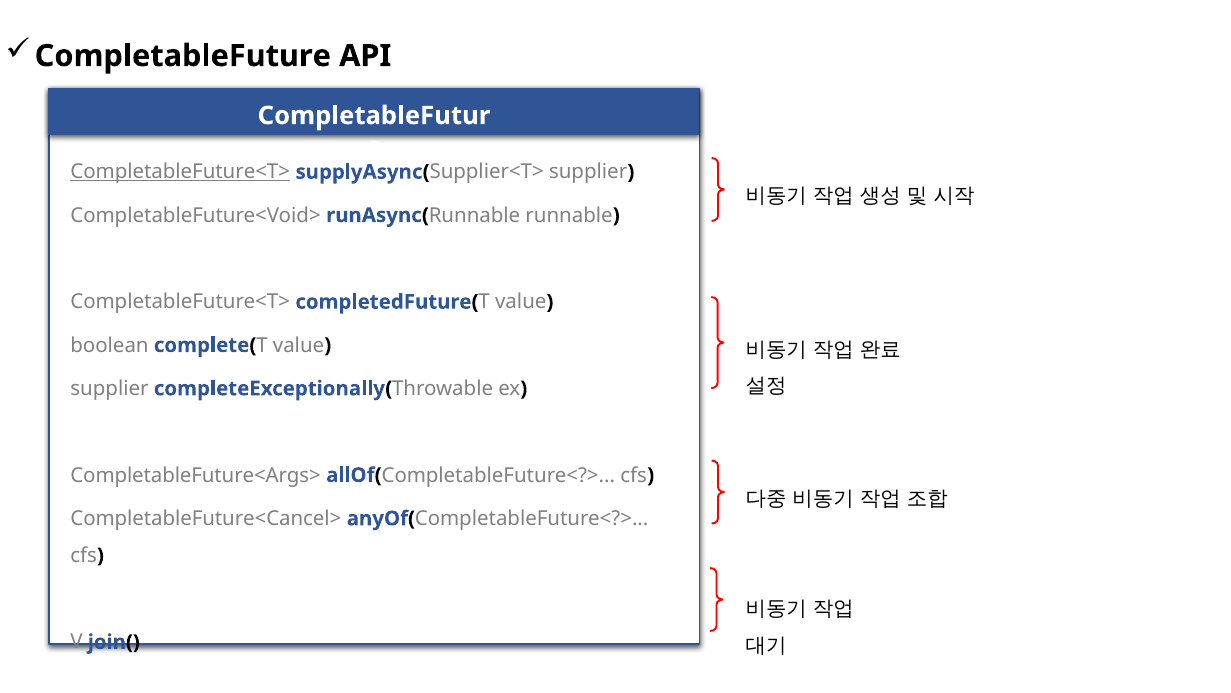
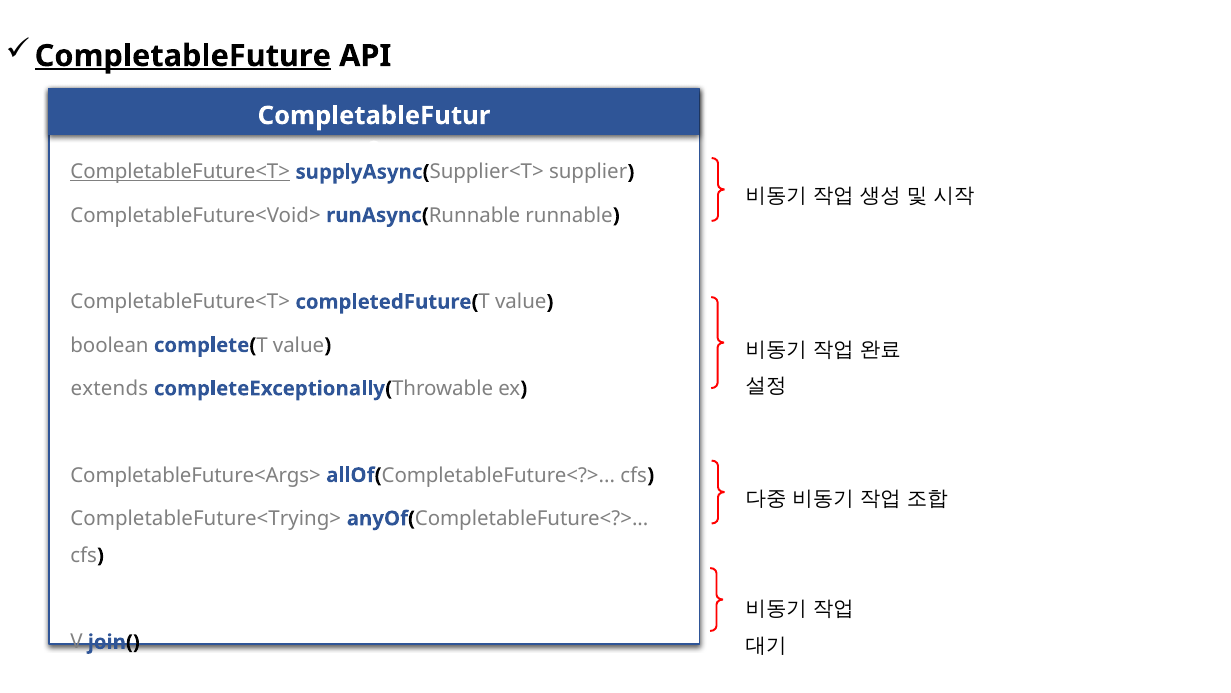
CompletableFuture underline: none -> present (183, 56)
supplier: supplier -> extends (109, 388)
CompletableFuture<Cancel>: CompletableFuture<Cancel> -> CompletableFuture<Trying> (206, 518)
